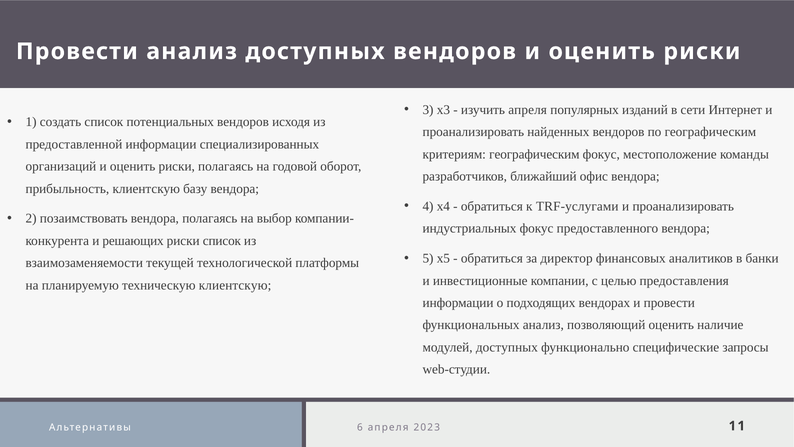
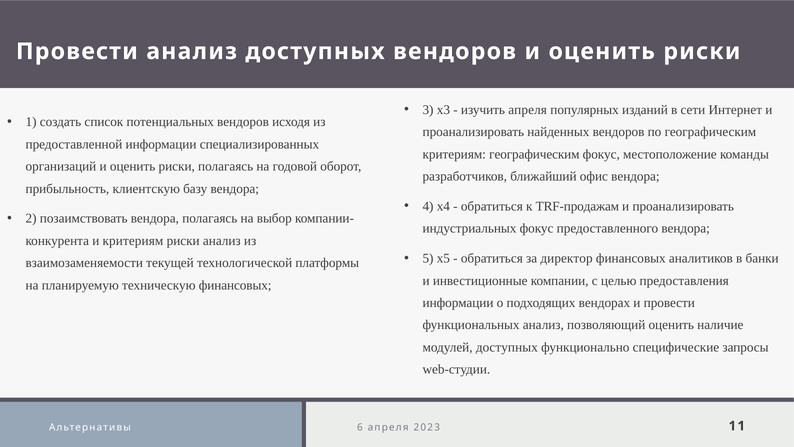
TRF-услугами: TRF-услугами -> TRF-продажам (577, 206)
и решающих: решающих -> критериям (133, 241)
риски список: список -> анализ (222, 241)
техническую клиентскую: клиентскую -> финансовых (235, 285)
